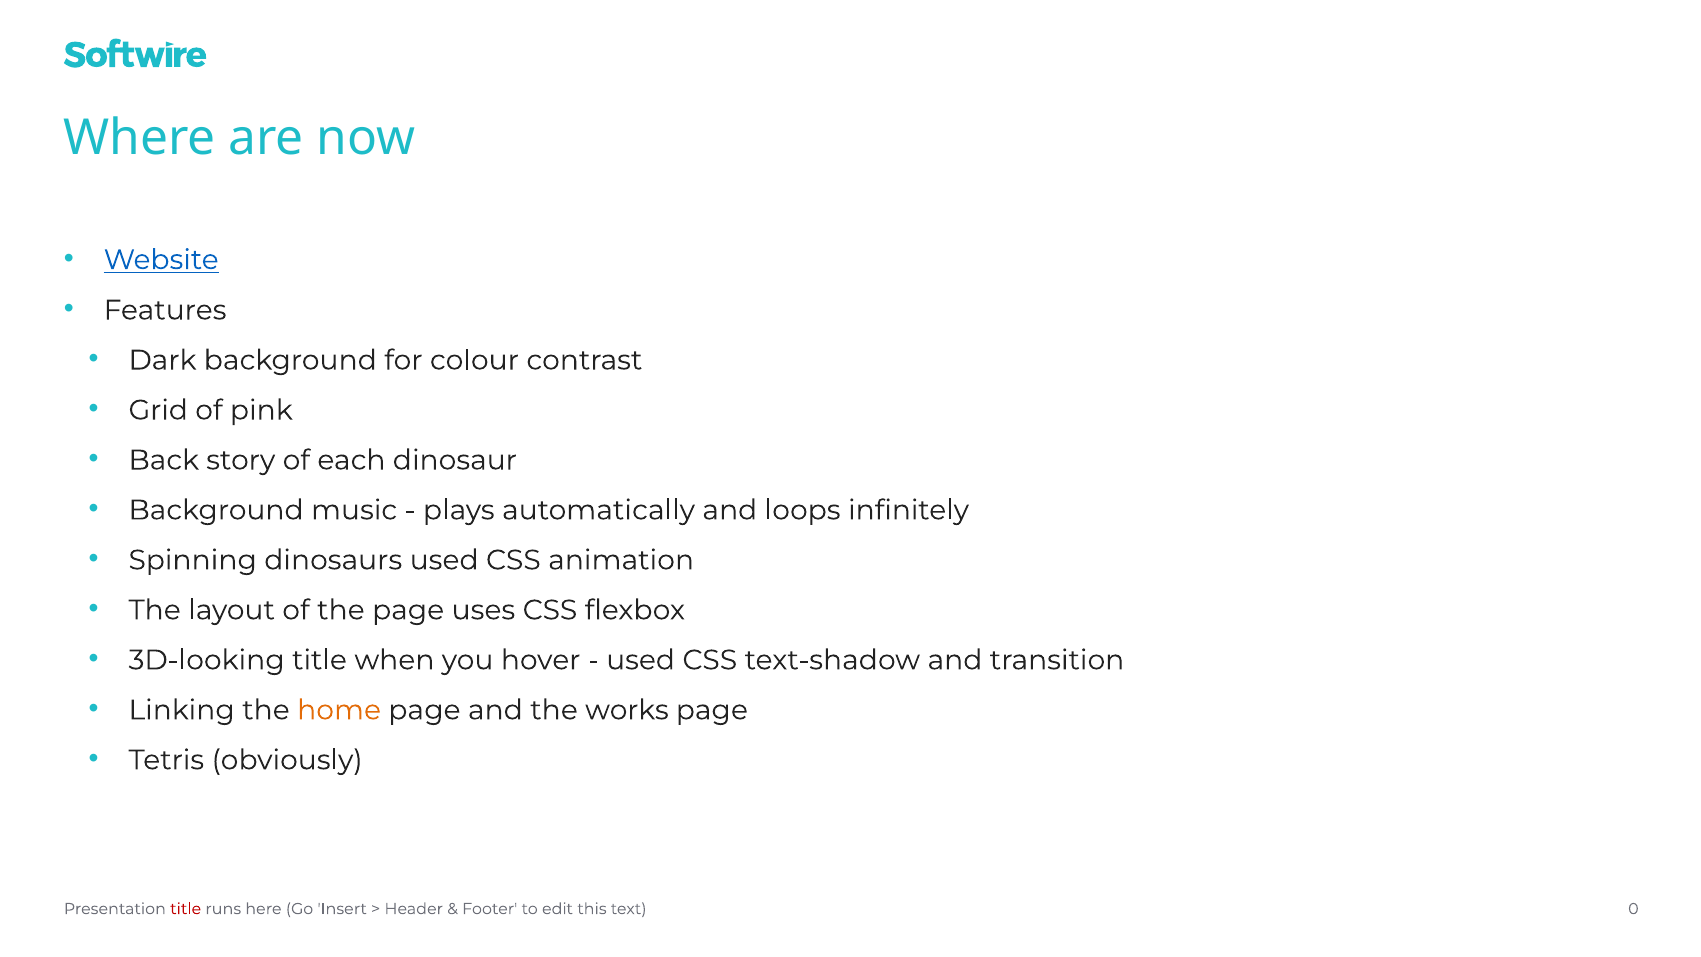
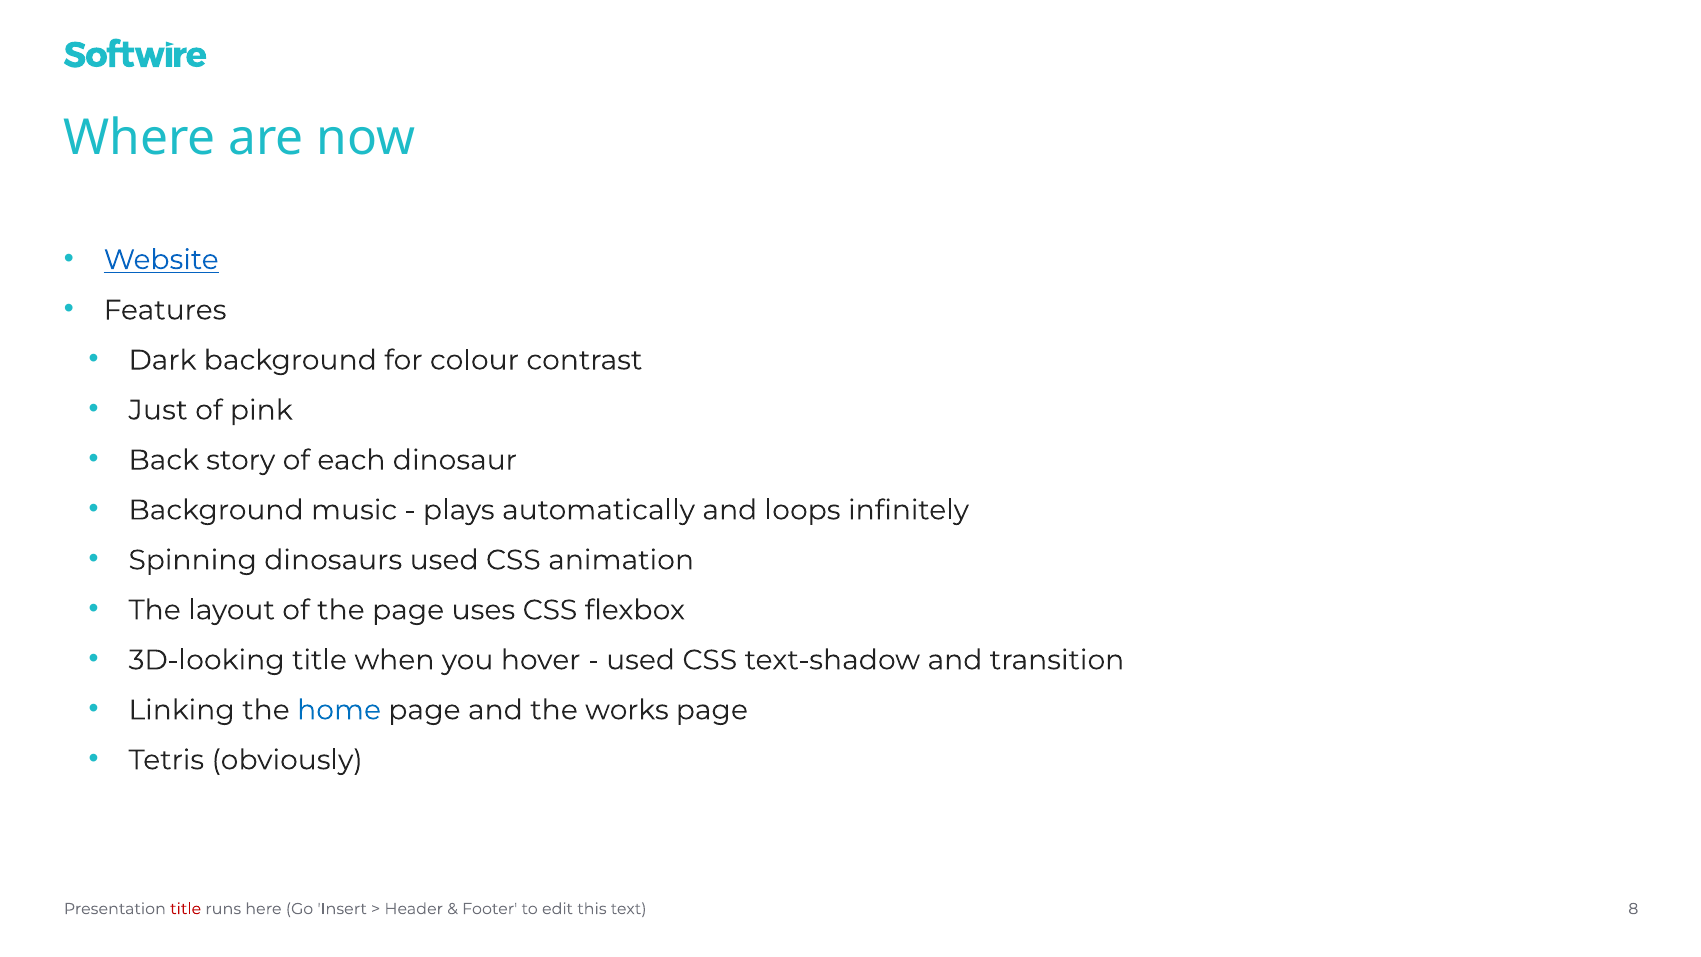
Grid: Grid -> Just (158, 410)
home colour: orange -> blue (339, 710)
0: 0 -> 8 (1633, 909)
